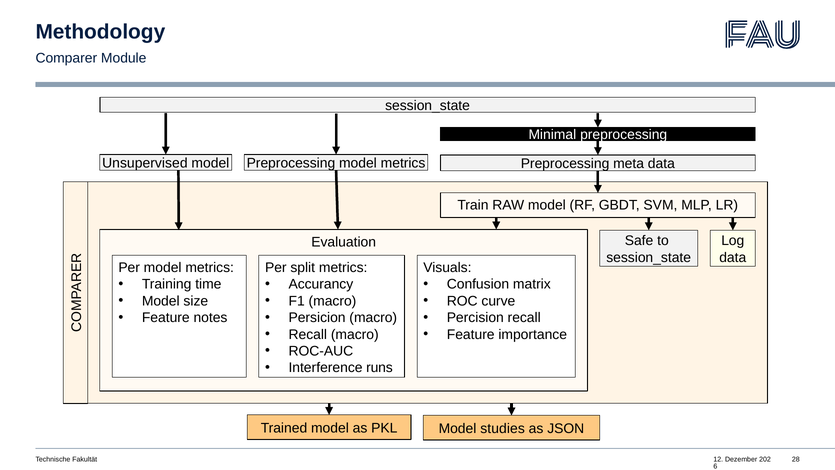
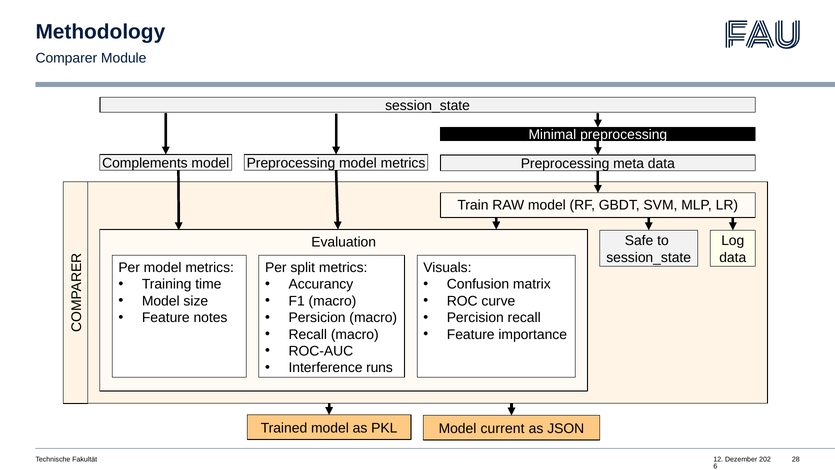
Unsupervised: Unsupervised -> Complements (145, 163)
studies: studies -> current (503, 428)
